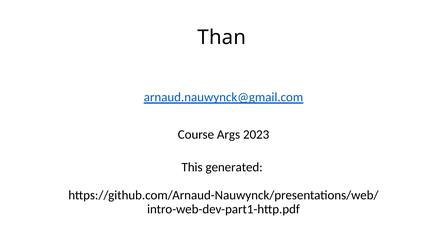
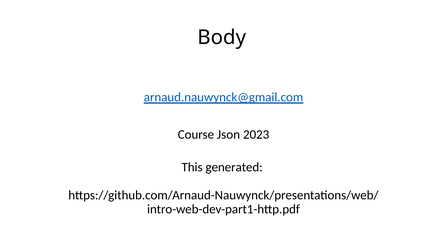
Than: Than -> Body (222, 37)
Args: Args -> Json (229, 134)
